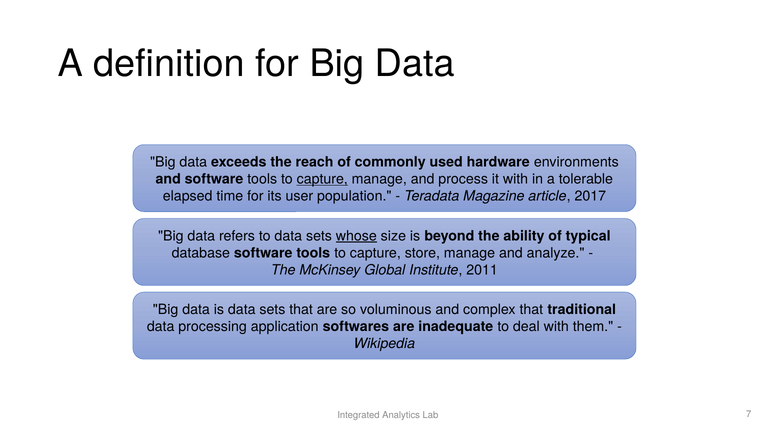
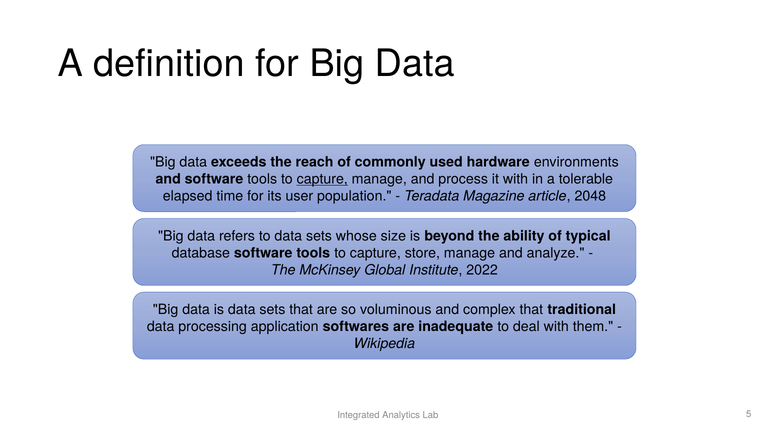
2017: 2017 -> 2048 (590, 196)
whose underline: present -> none (356, 236)
2011: 2011 -> 2022 (482, 270)
7: 7 -> 5 (749, 414)
